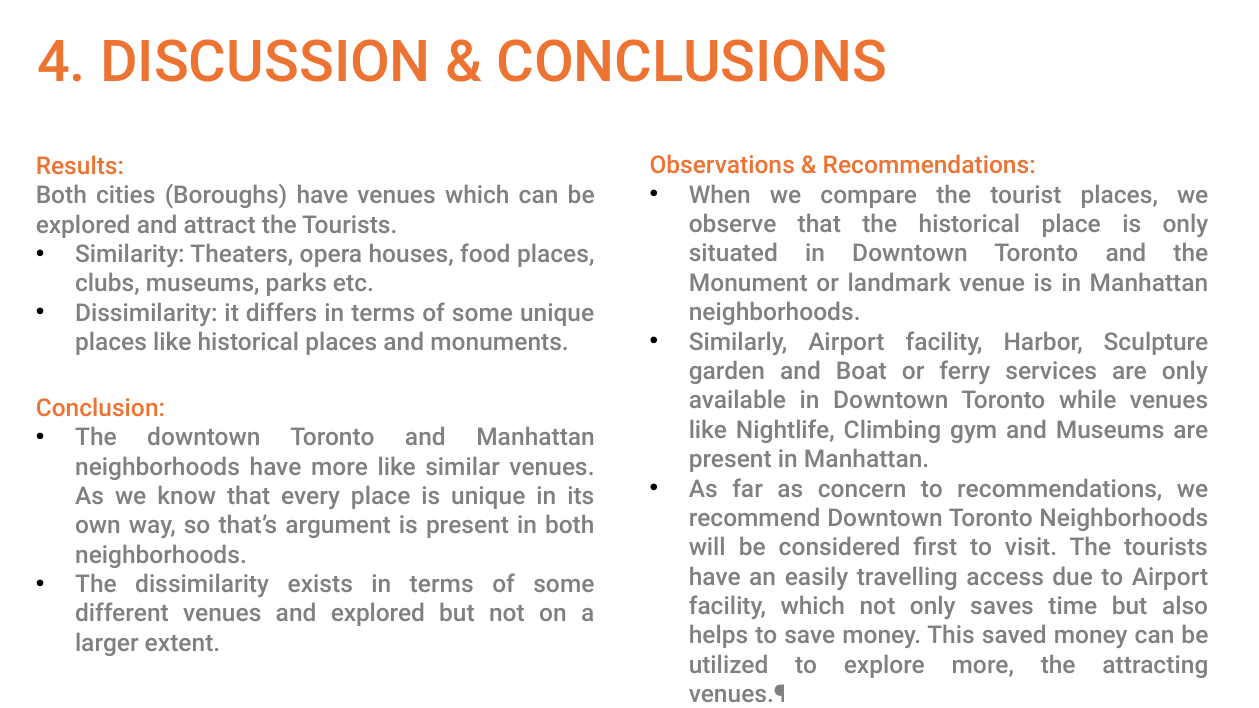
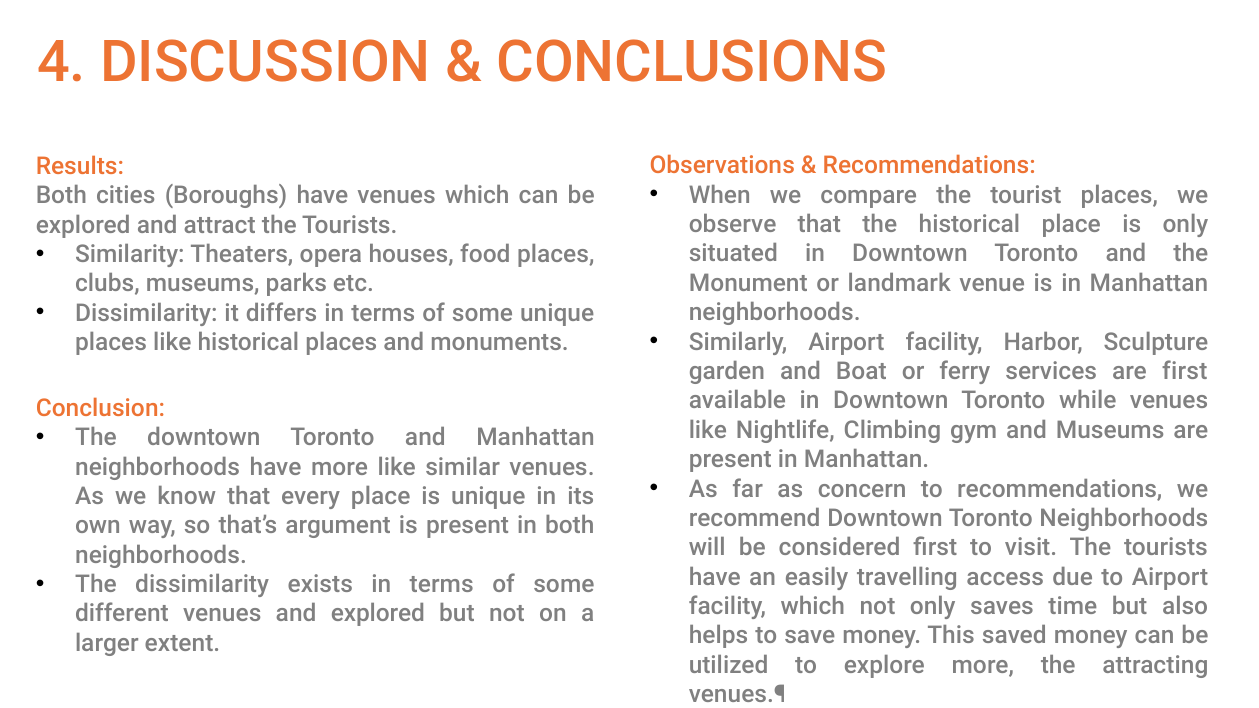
are only: only -> first (1185, 372)
